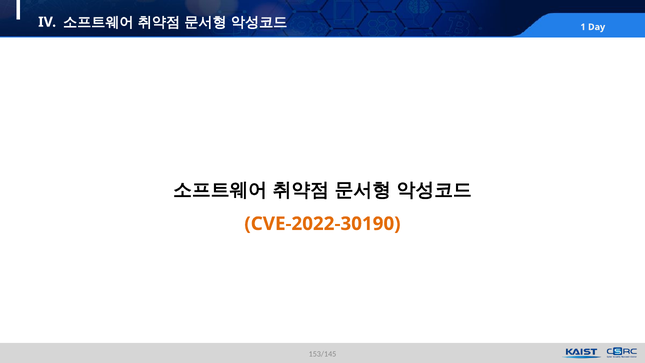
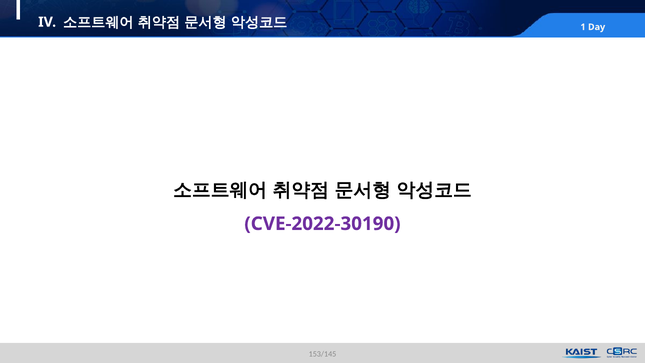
CVE-2022-30190 colour: orange -> purple (322, 224)
